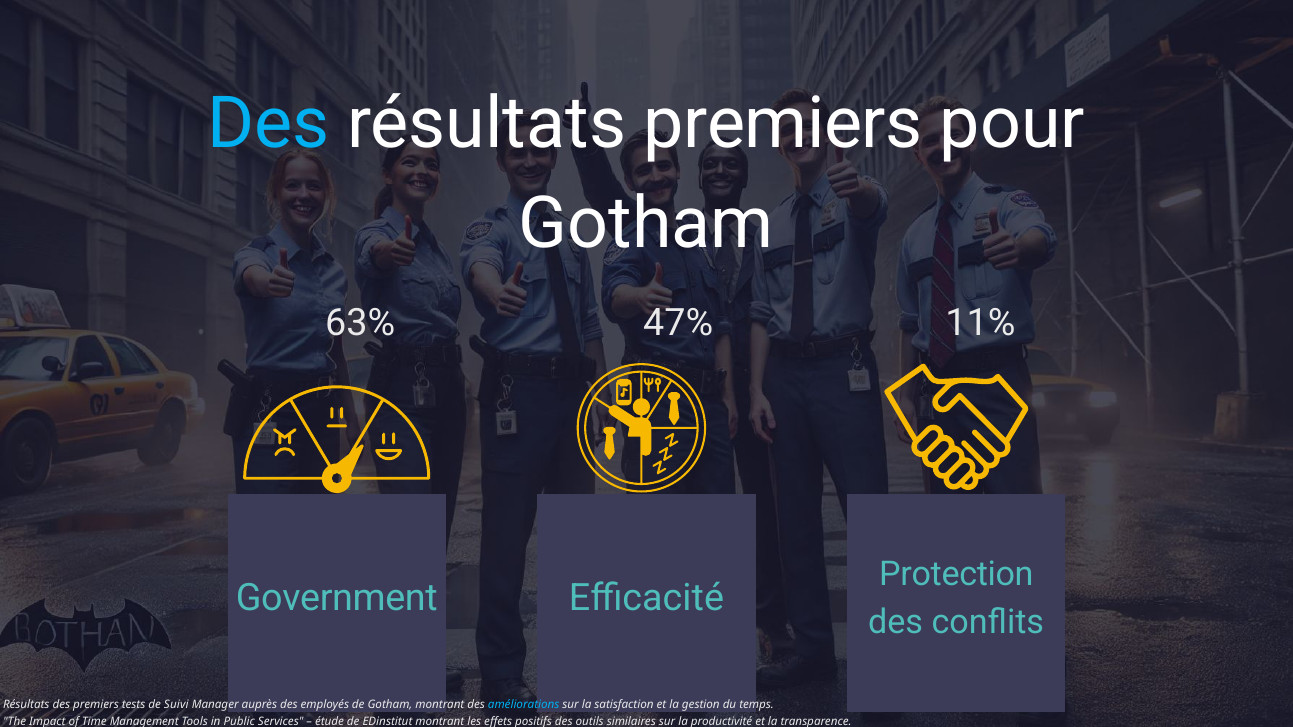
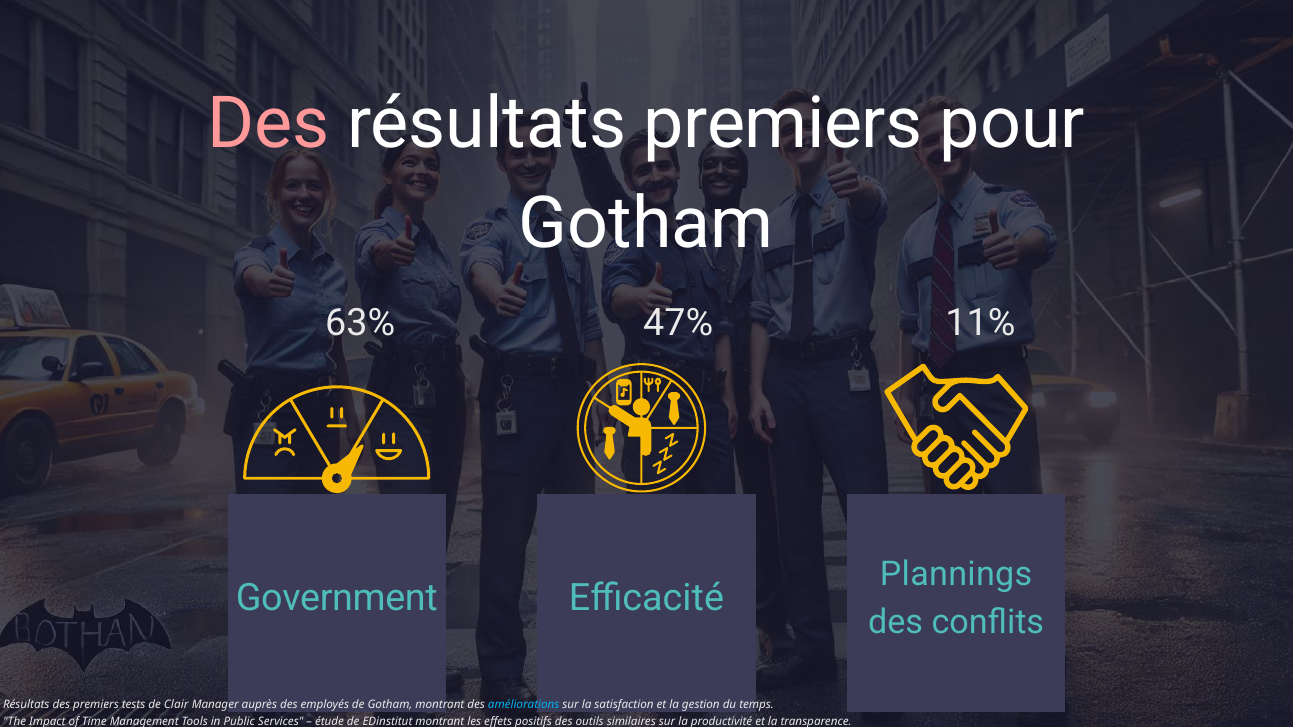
Des colour: light blue -> pink (268, 124)
Protection: Protection -> Plannings (956, 575)
Suivi: Suivi -> Clair (176, 705)
